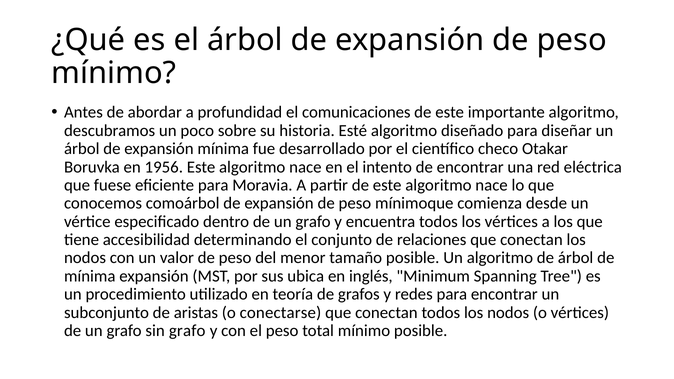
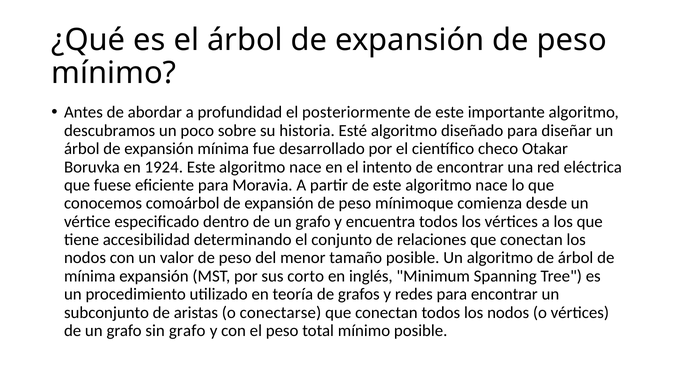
comunicaciones: comunicaciones -> posteriormente (356, 112)
1956: 1956 -> 1924 (164, 167)
ubica: ubica -> corto (306, 276)
